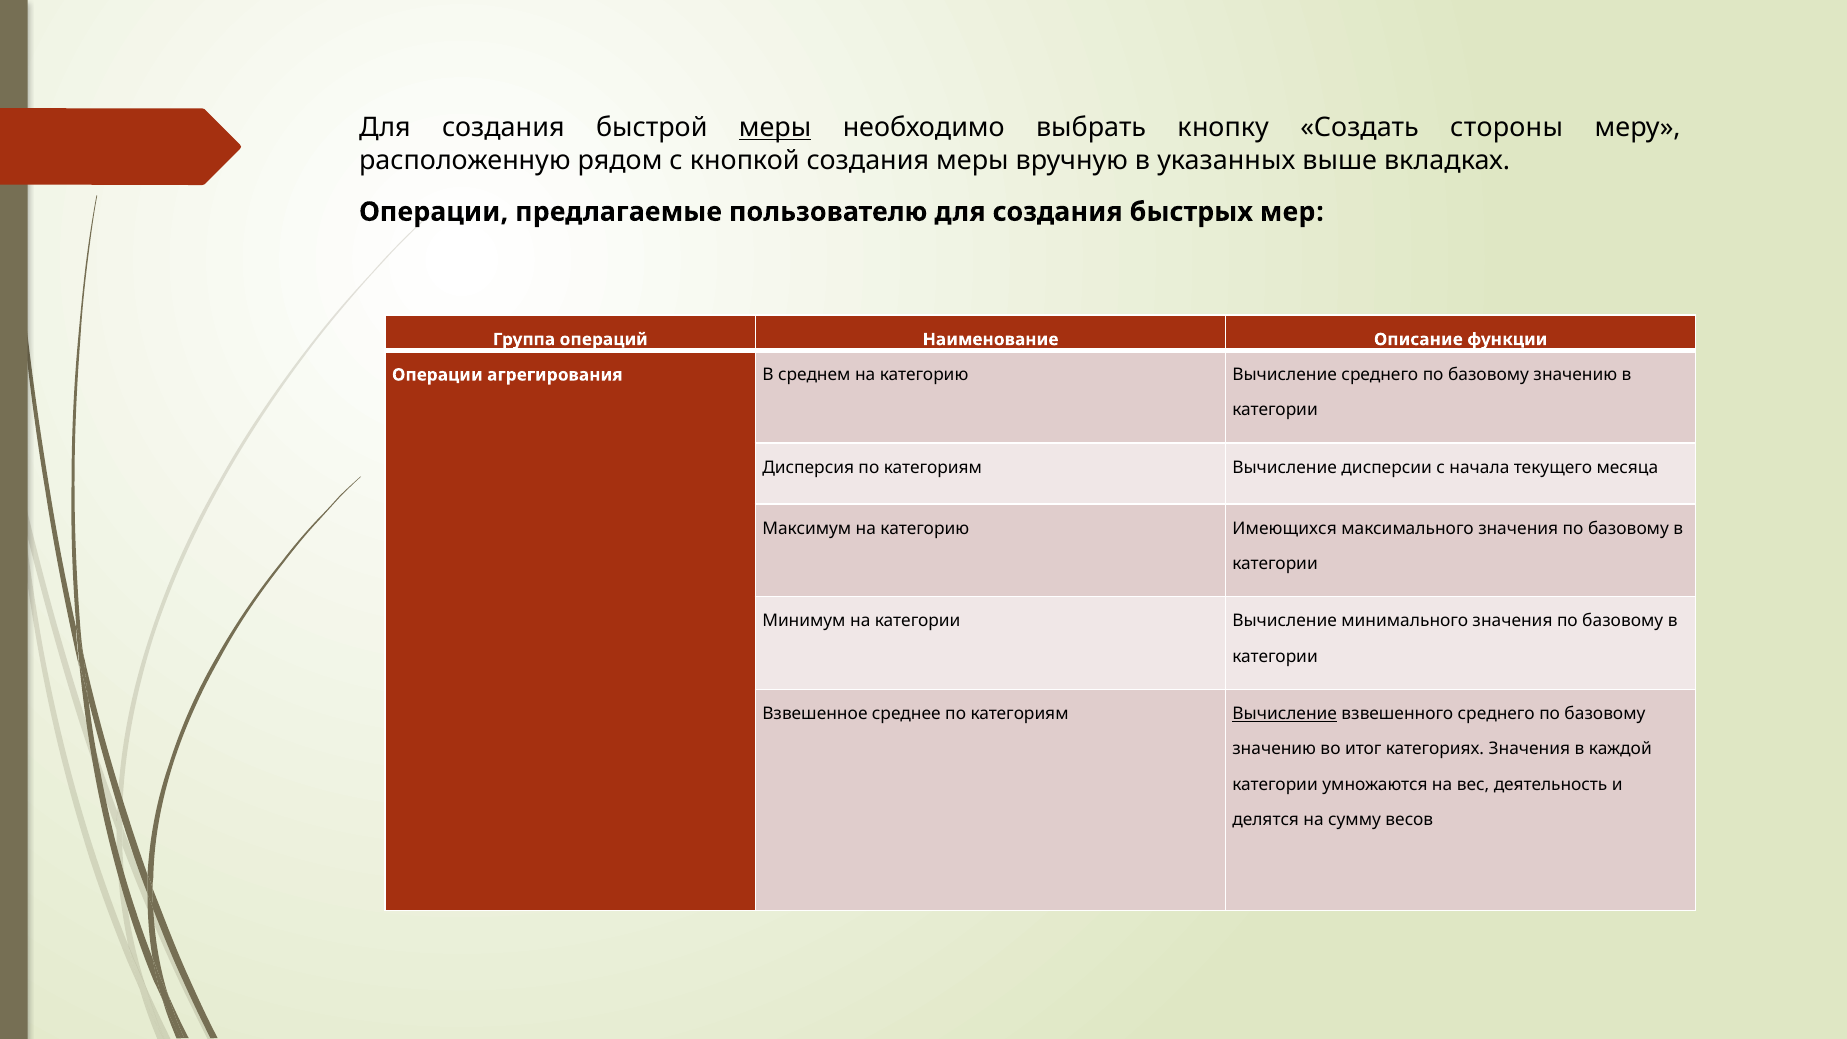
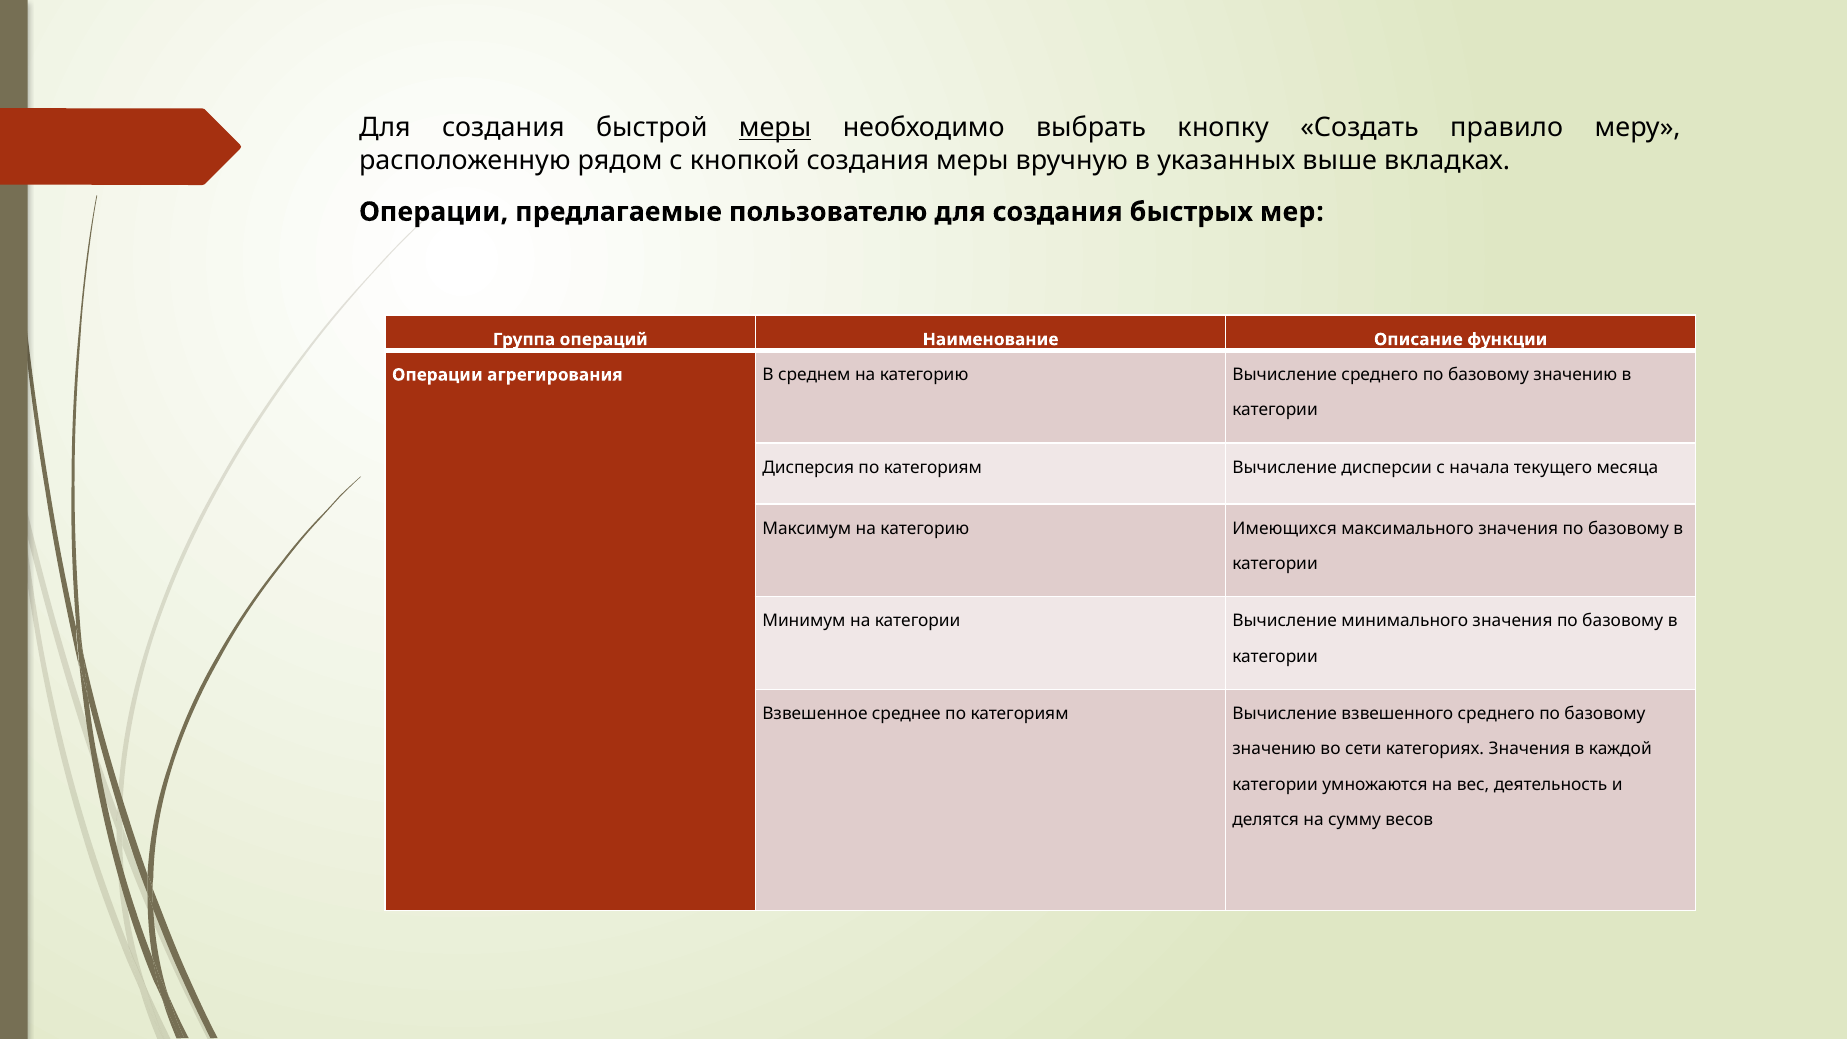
стороны: стороны -> правило (1507, 128)
Вычисление underline: present -> none (1285, 714)
итог: итог -> сети (1363, 749)
